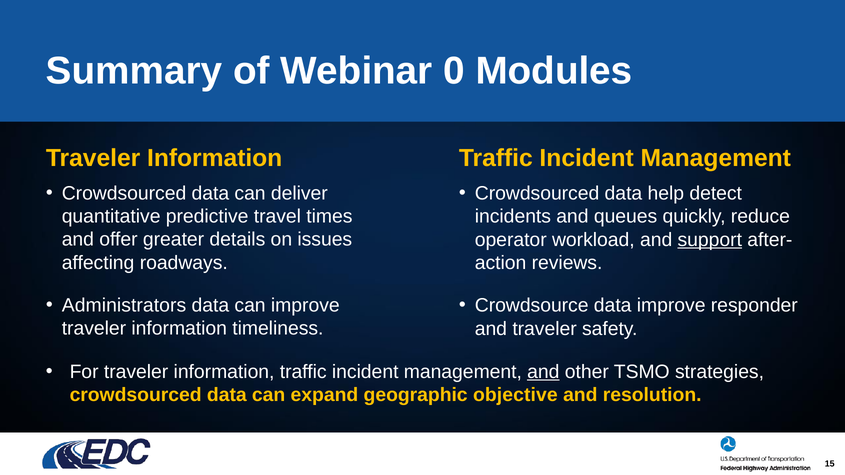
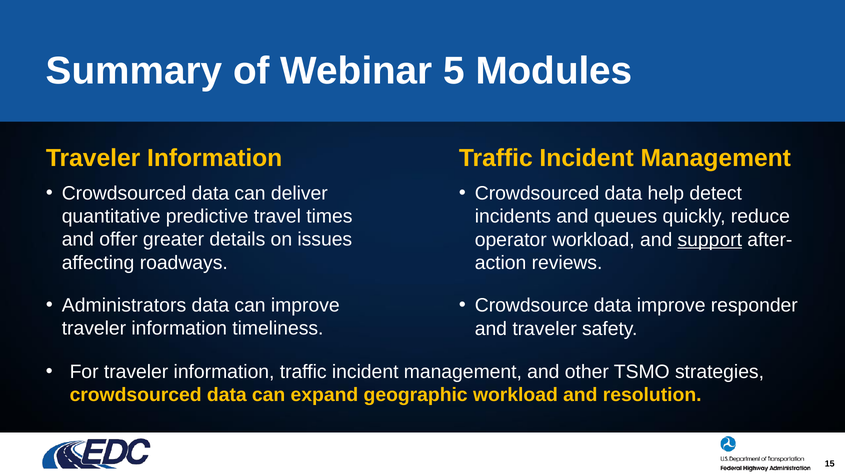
0: 0 -> 5 (454, 71)
and underline: present -> none (543, 372)
geographic objective: objective -> workload (515, 395)
